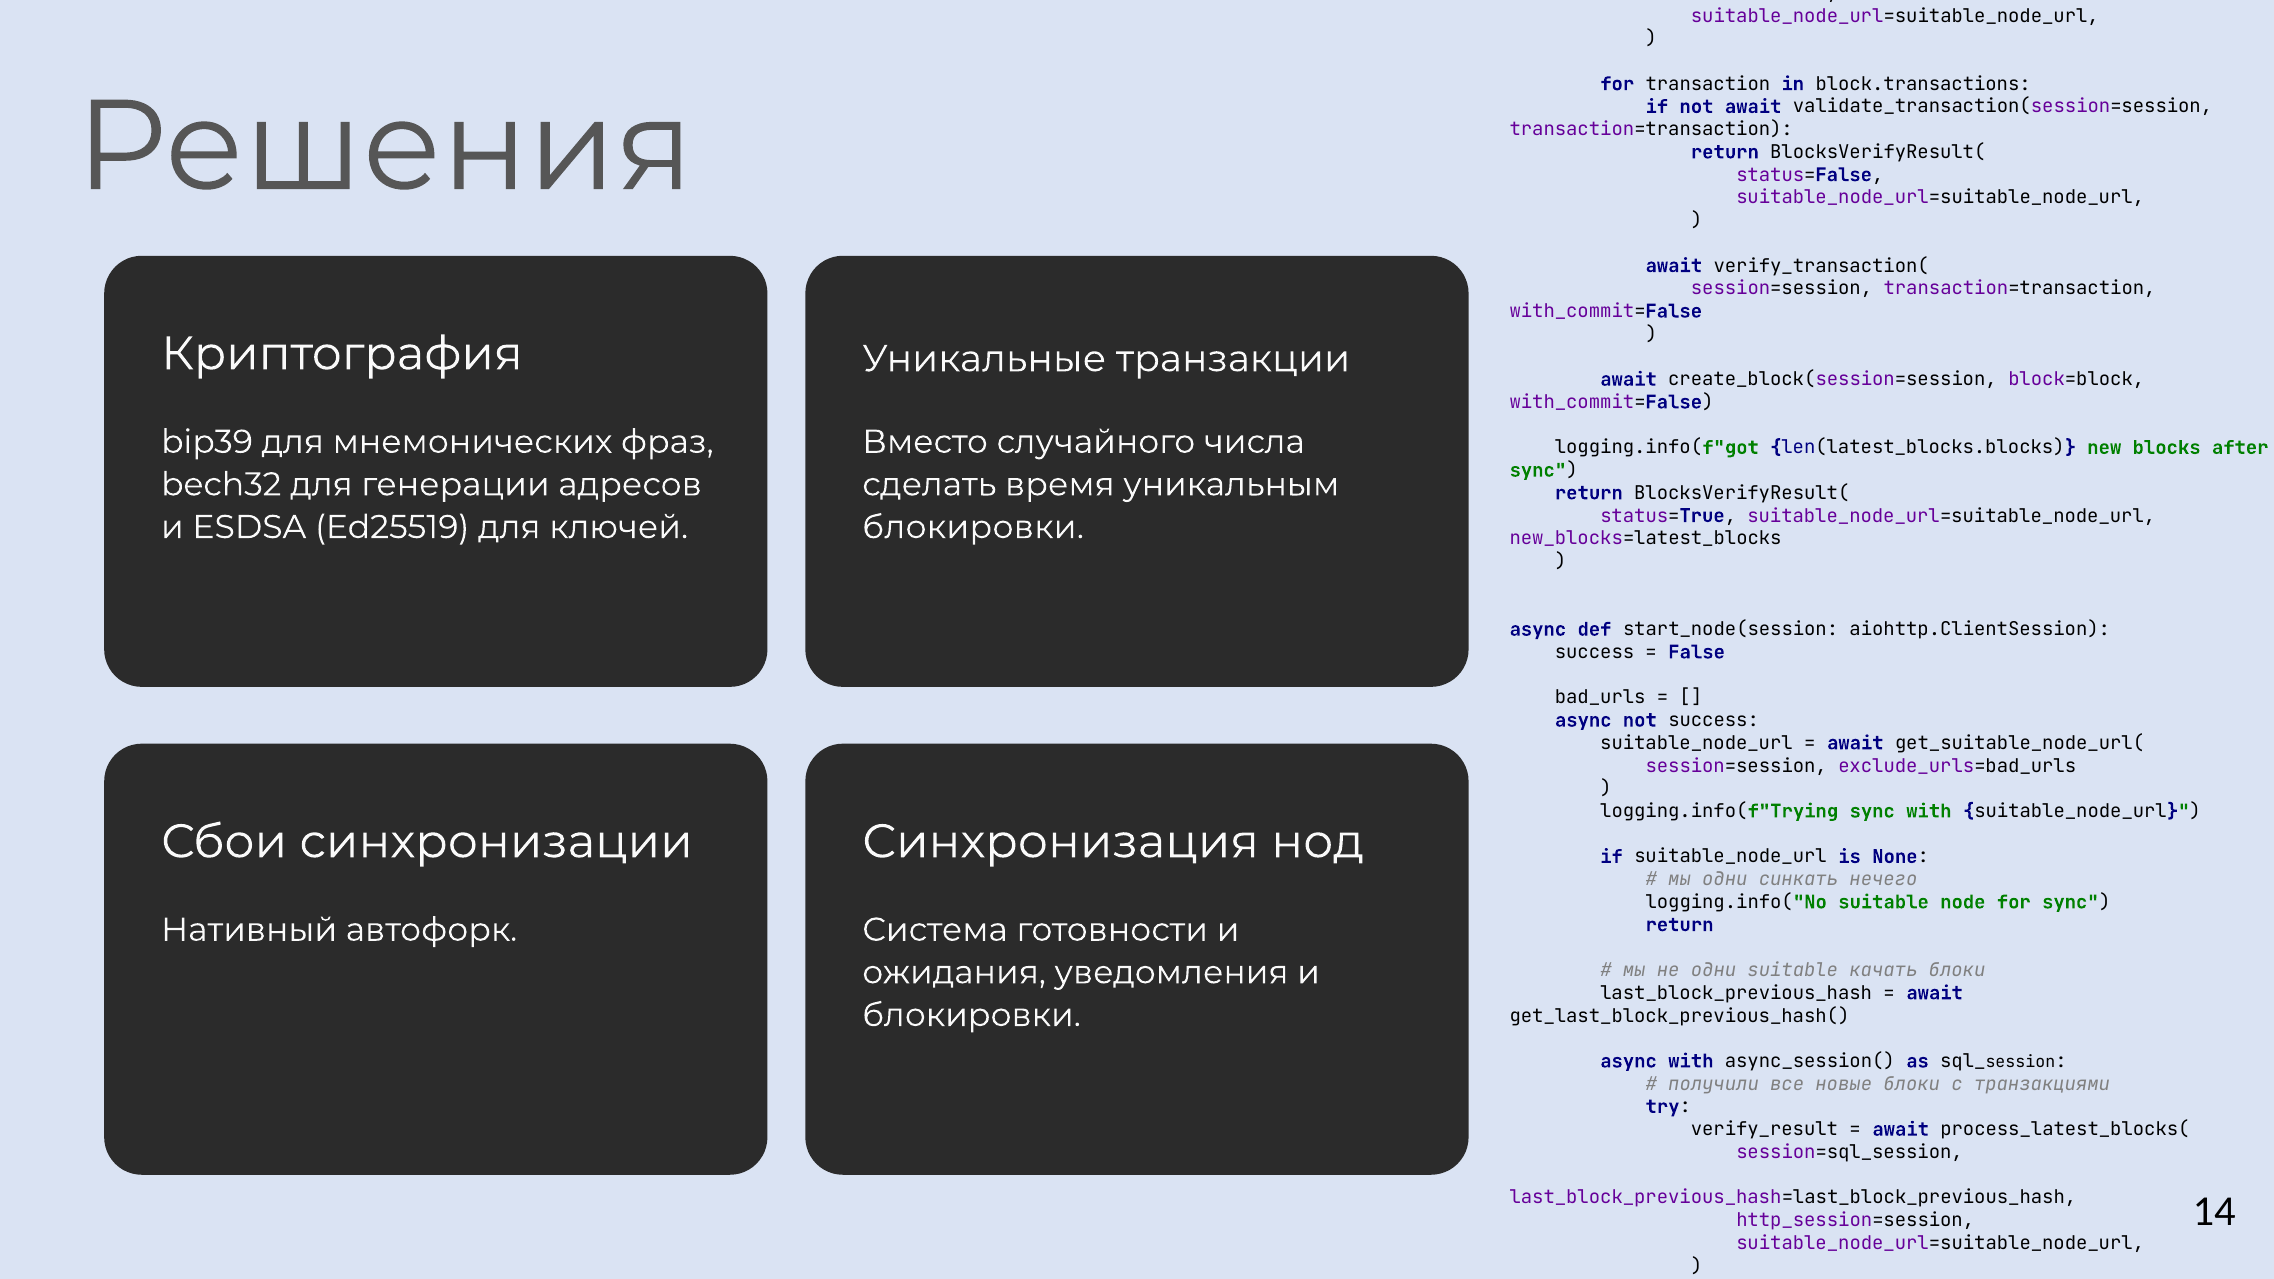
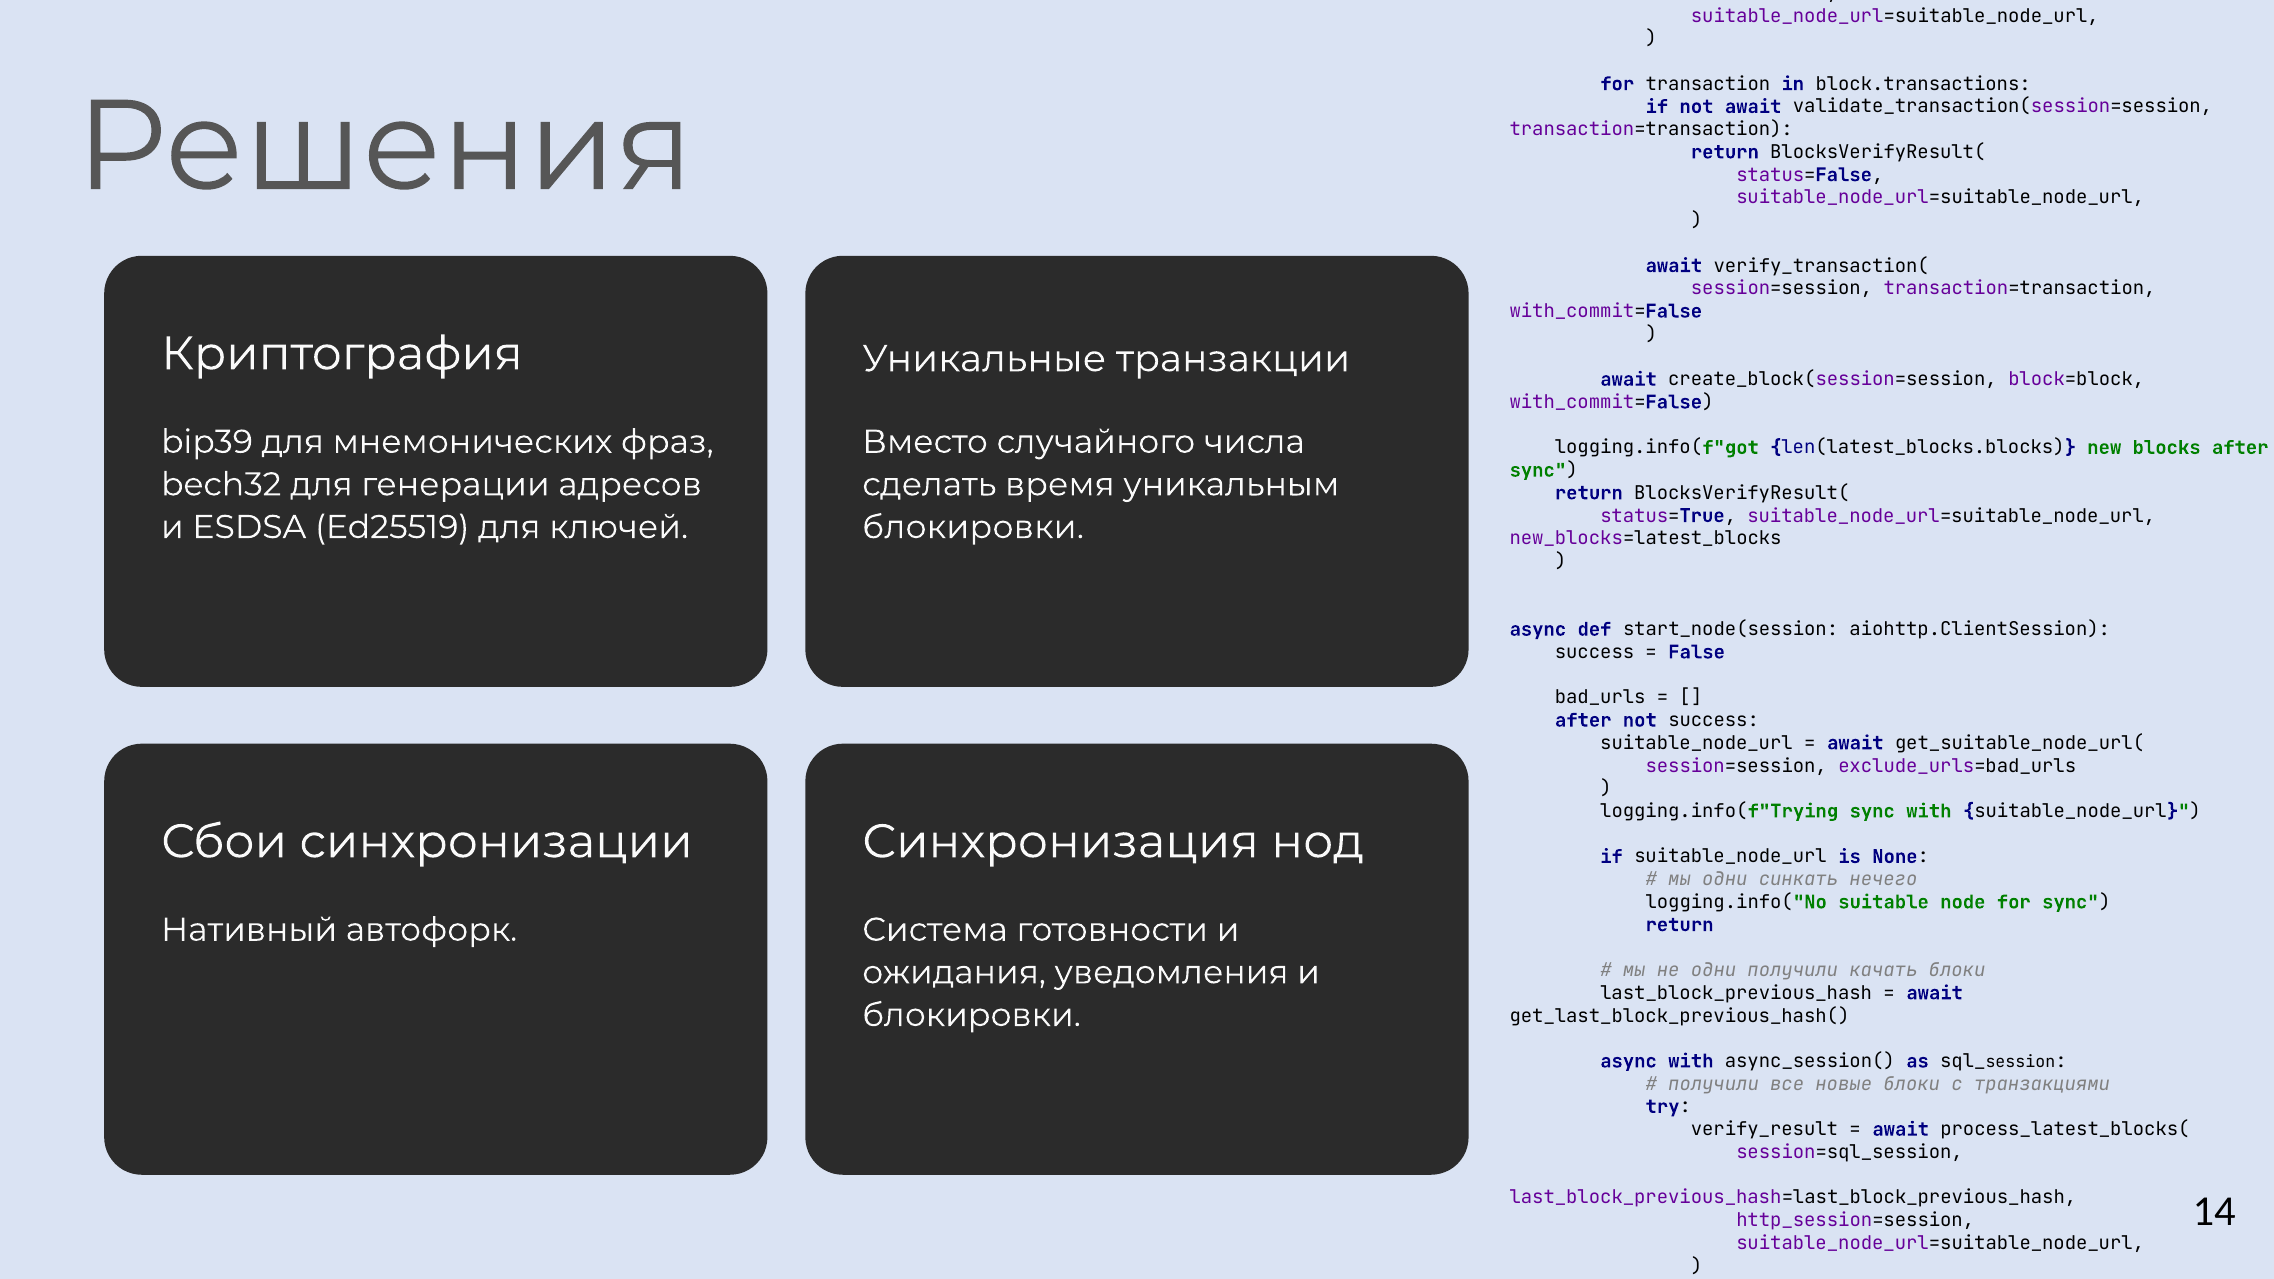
async: async -> after (1583, 720)
одни suitable: suitable -> получили (1793, 970)
